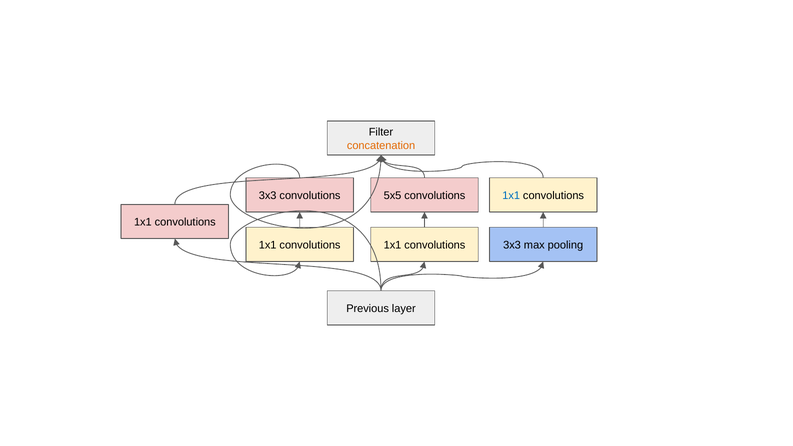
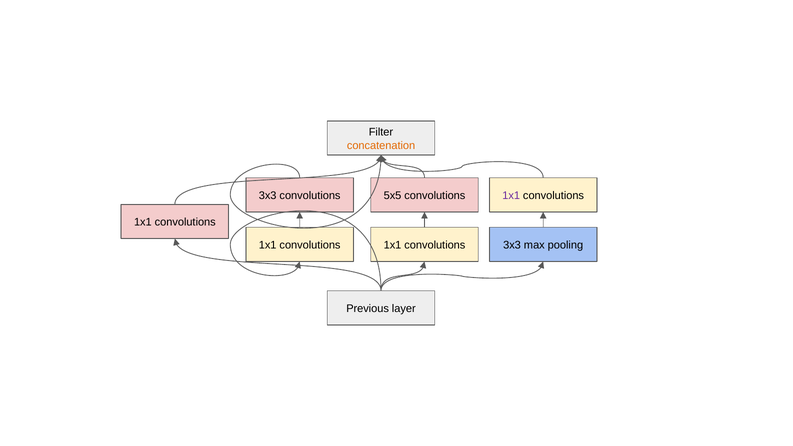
1x1 colour: blue -> purple (511, 196)
